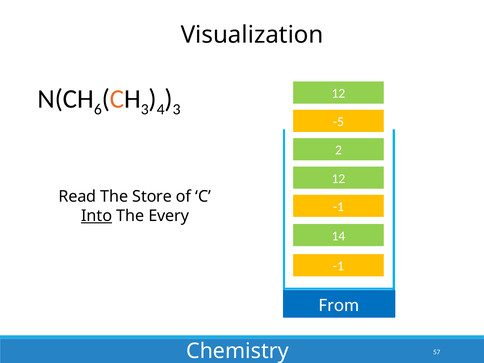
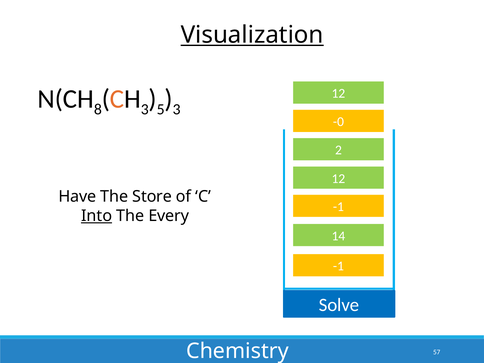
Visualization underline: none -> present (252, 35)
6: 6 -> 8 (98, 109)
4: 4 -> 5 (161, 109)
-5: -5 -> -0 (338, 122)
Read: Read -> Have (77, 197)
From: From -> Solve (339, 305)
